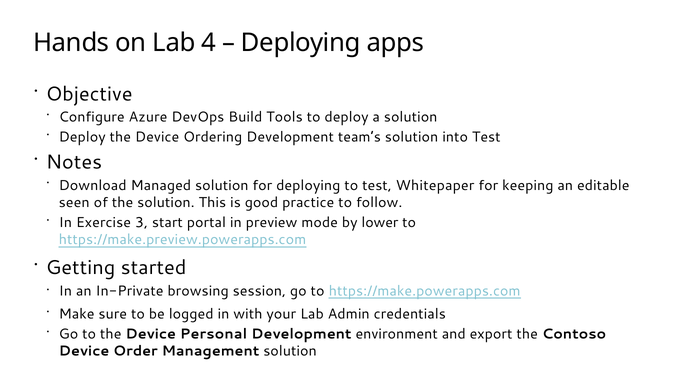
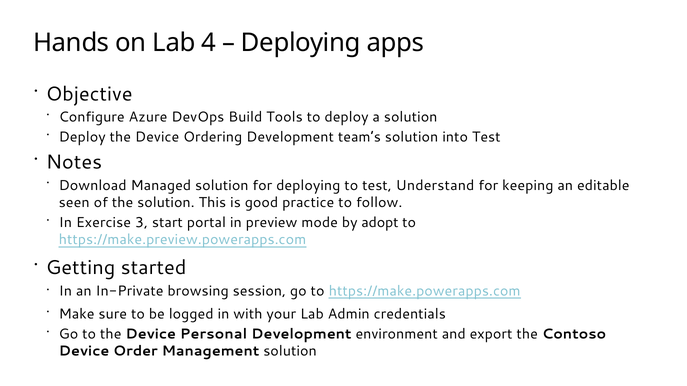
Whitepaper: Whitepaper -> Understand (435, 186)
lower: lower -> adopt (380, 223)
